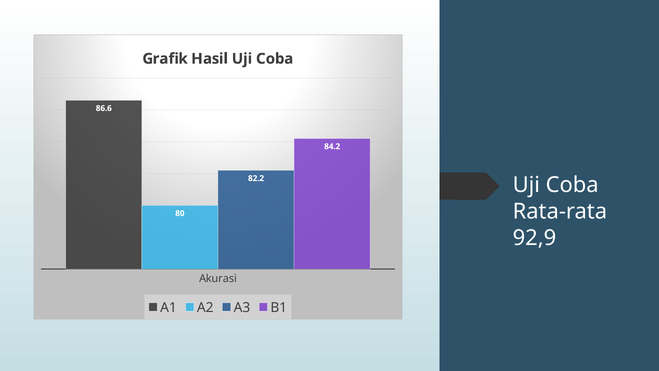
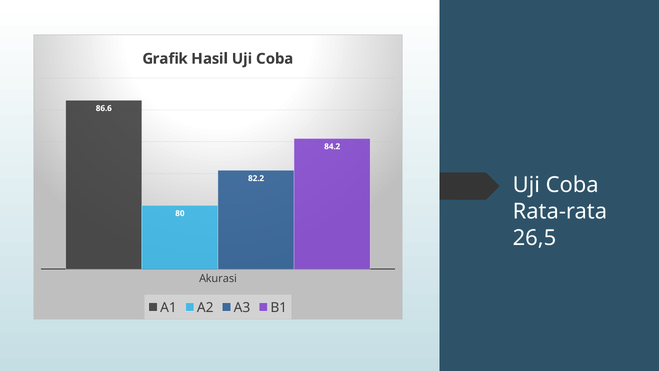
92,9: 92,9 -> 26,5 (534, 238)
